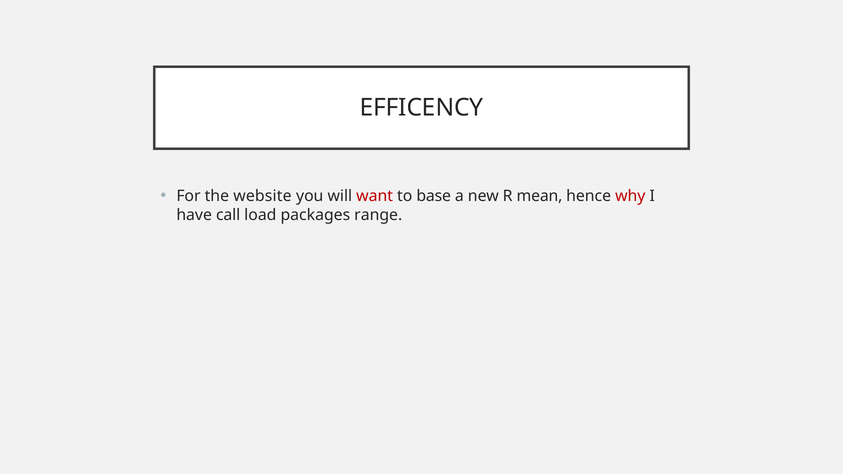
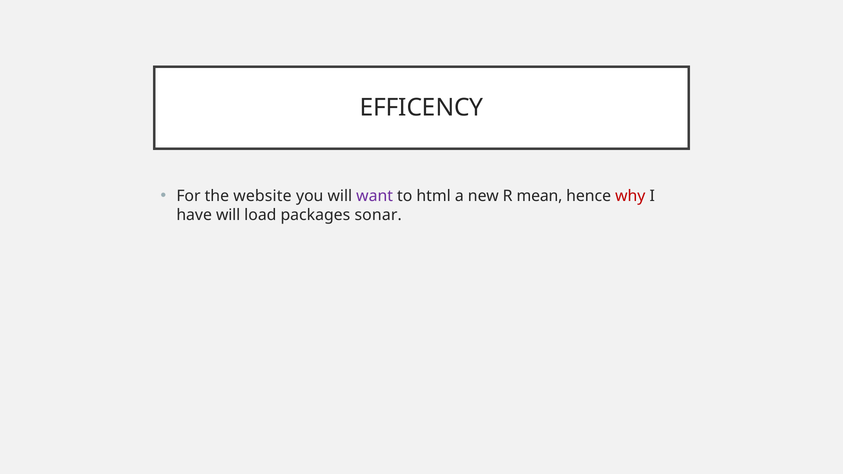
want colour: red -> purple (375, 196)
base: base -> html (434, 196)
have call: call -> will (228, 215)
range: range -> sonar (378, 215)
